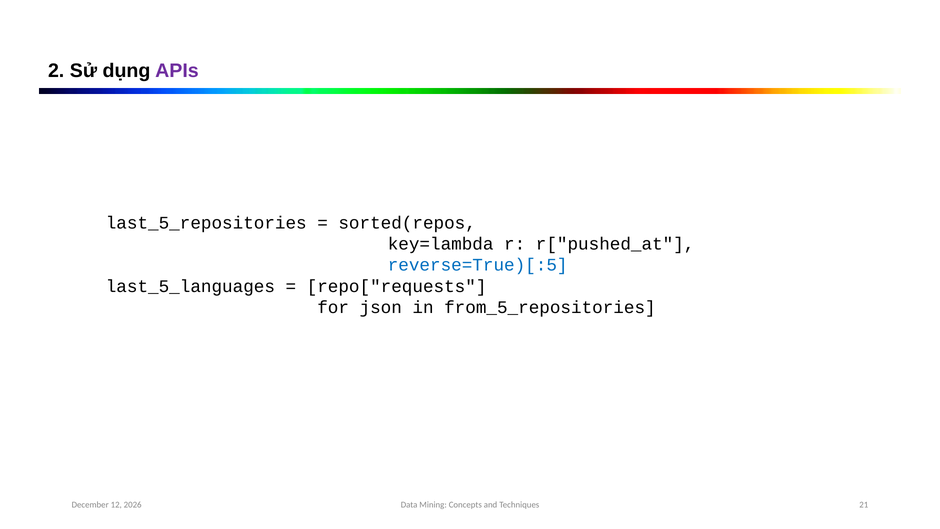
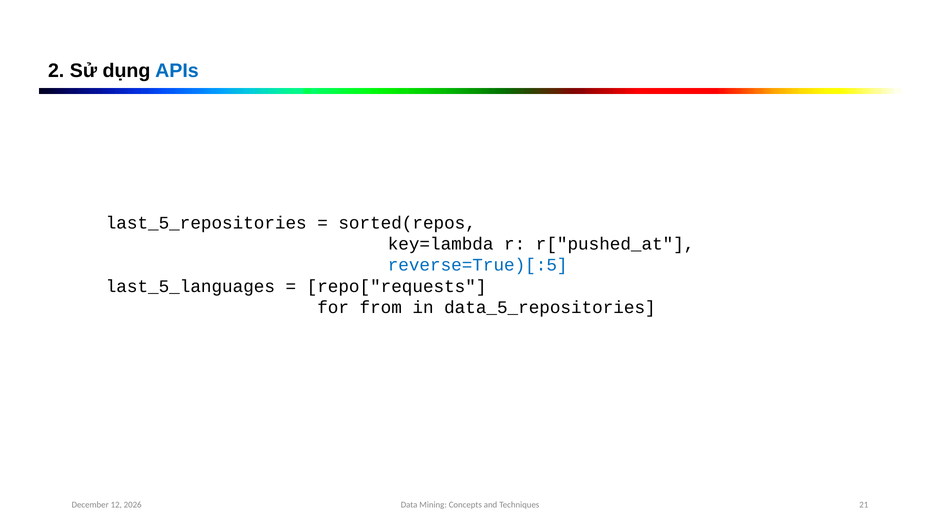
APIs colour: purple -> blue (177, 71)
json: json -> from (381, 307)
from_5_repositories: from_5_repositories -> data_5_repositories (550, 307)
